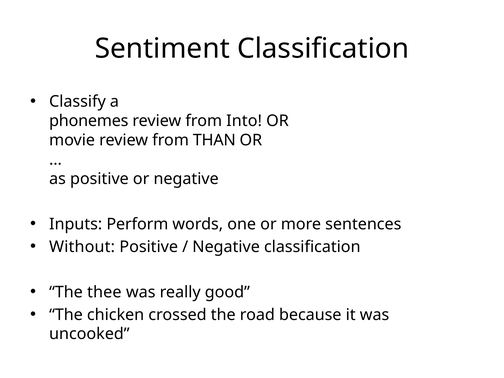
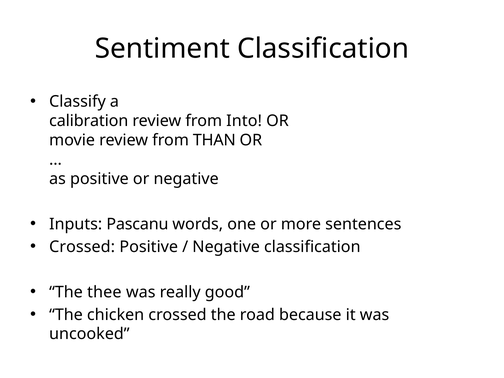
phonemes: phonemes -> calibration (89, 121)
Perform: Perform -> Pascanu (137, 224)
Without: Without -> Crossed (82, 247)
